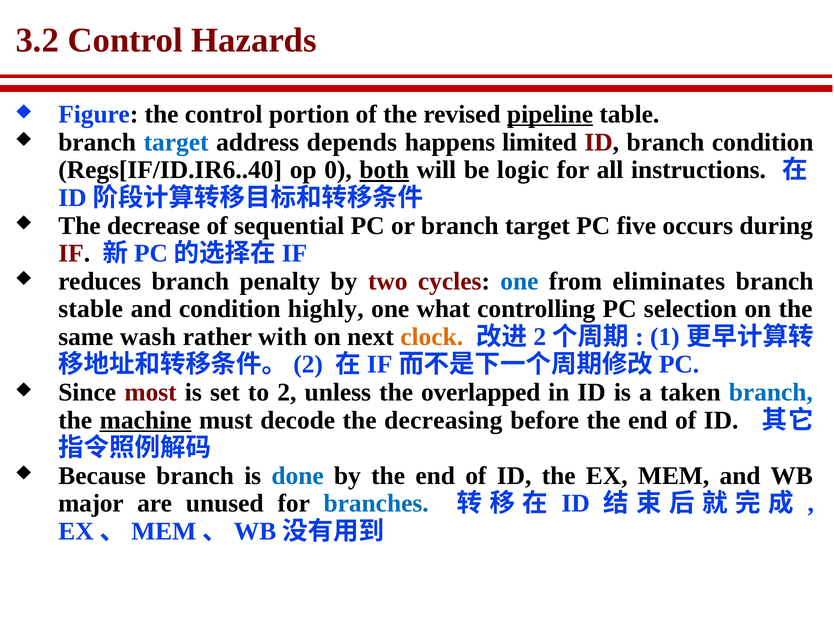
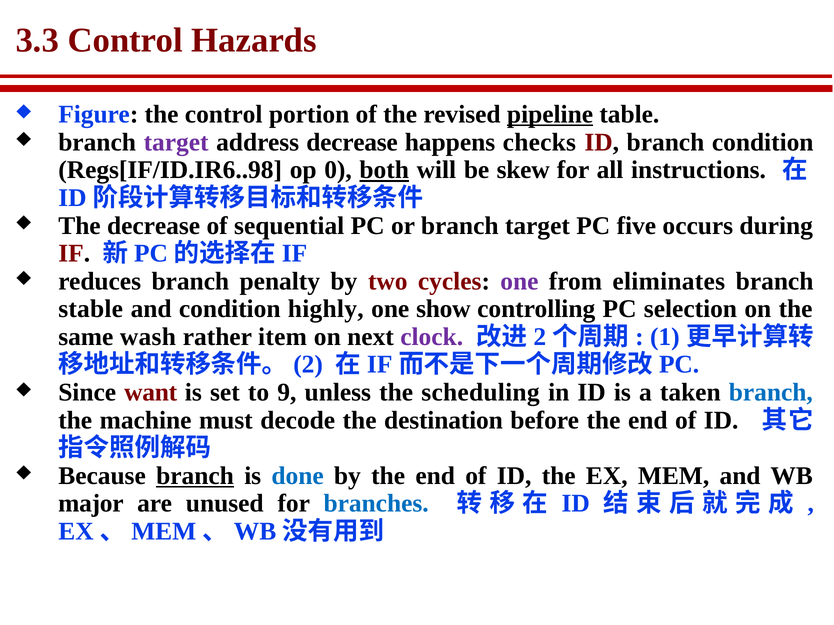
3.2: 3.2 -> 3.3 (37, 40)
target colour: blue -> purple (176, 142)
address depends: depends -> decrease (352, 142)
limited: limited -> checks (539, 142)
Regs[IF/ID.IR6..40: Regs[IF/ID.IR6..40 -> Regs[IF/ID.IR6..98 (170, 170)
logic: logic -> skew (523, 170)
one colour: blue -> purple (519, 281)
what: what -> show (443, 309)
with: with -> item (283, 337)
clock colour: orange -> purple (432, 337)
most: most -> want (151, 393)
2: 2 -> 9 (287, 393)
overlapped: overlapped -> scheduling (480, 393)
machine underline: present -> none (146, 420)
decreasing: decreasing -> destination (443, 420)
branch underline: none -> present (195, 476)
